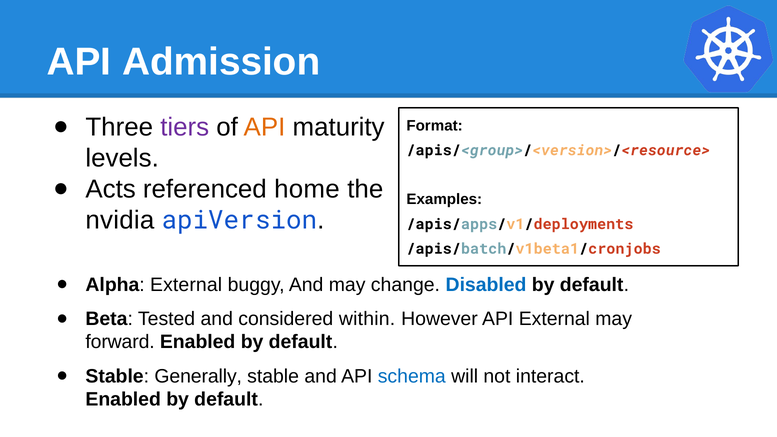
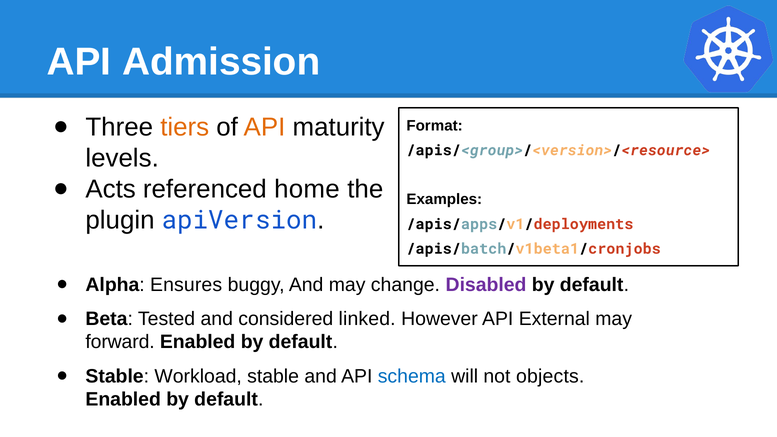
tiers colour: purple -> orange (185, 127)
nvidia: nvidia -> plugin (120, 220)
Alpha External: External -> Ensures (186, 285)
Disabled colour: blue -> purple (486, 285)
within: within -> linked (367, 319)
Generally: Generally -> Workload (198, 376)
interact: interact -> objects (550, 376)
